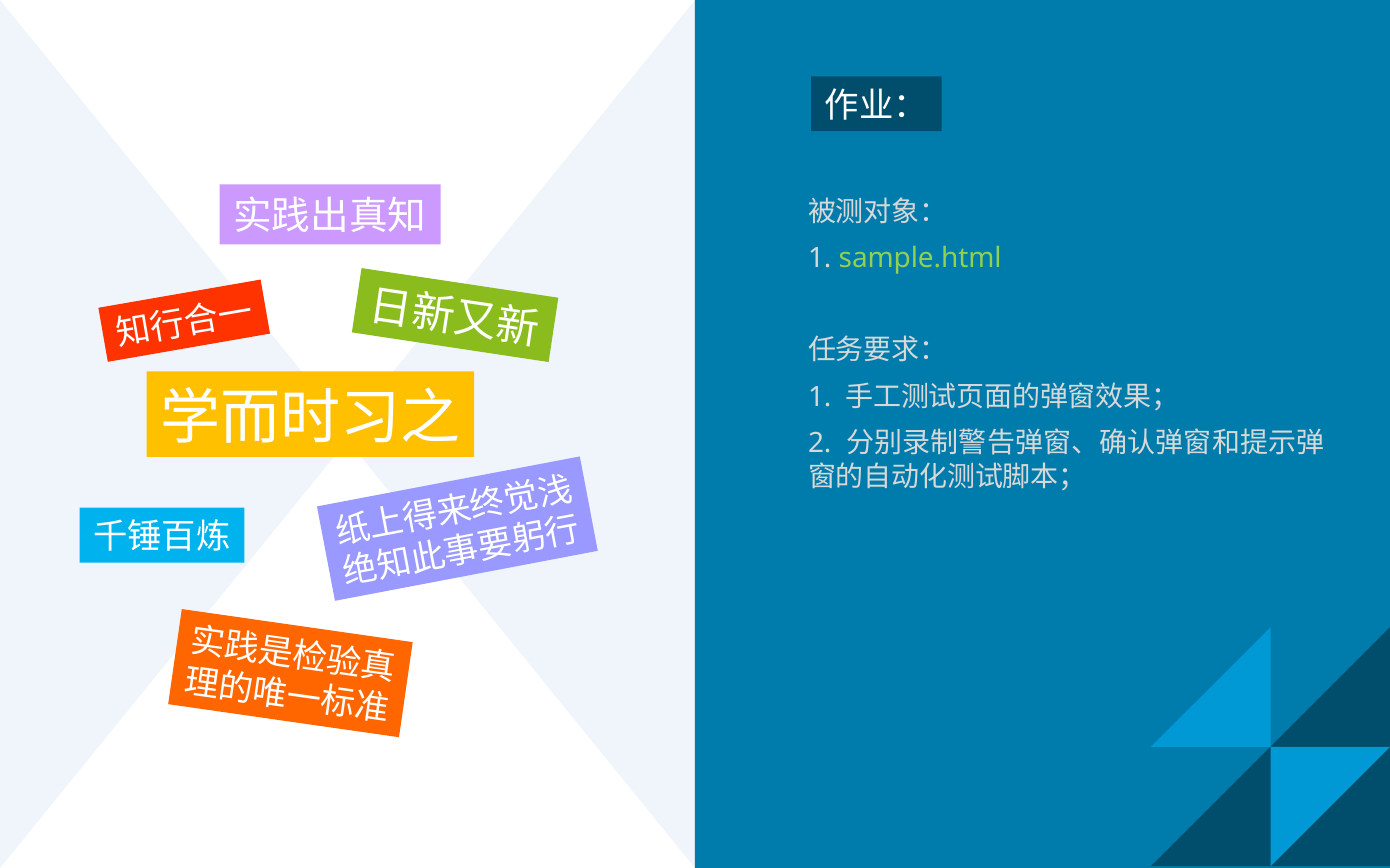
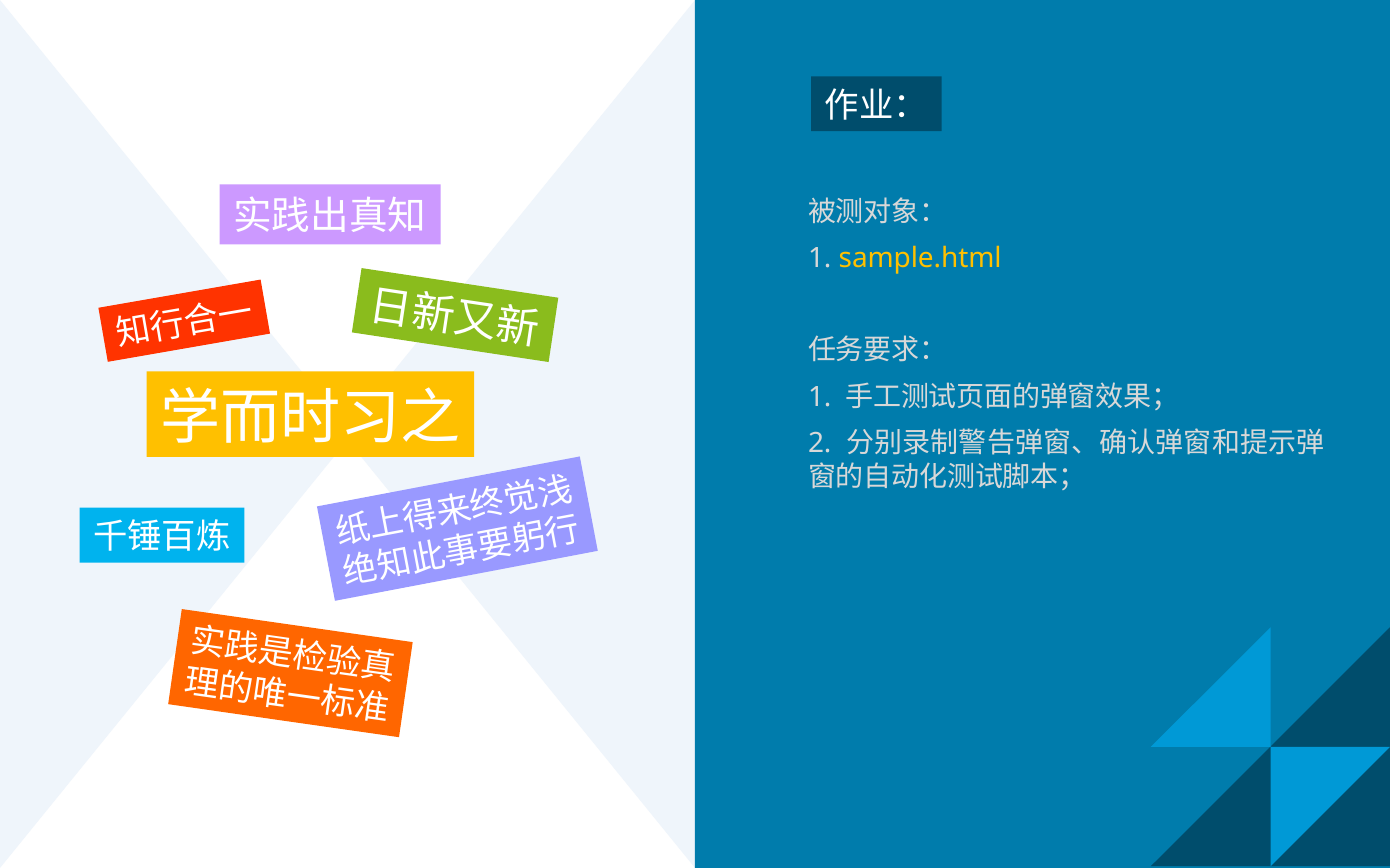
sample.html colour: light green -> yellow (920, 258)
